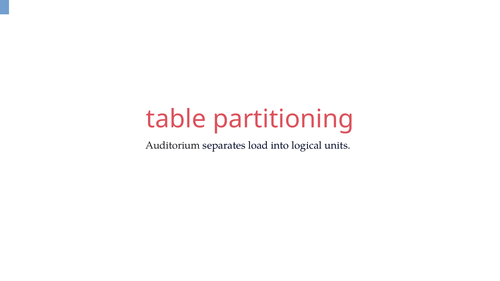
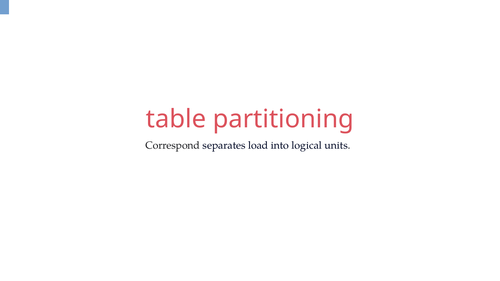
Auditorium: Auditorium -> Correspond (173, 146)
